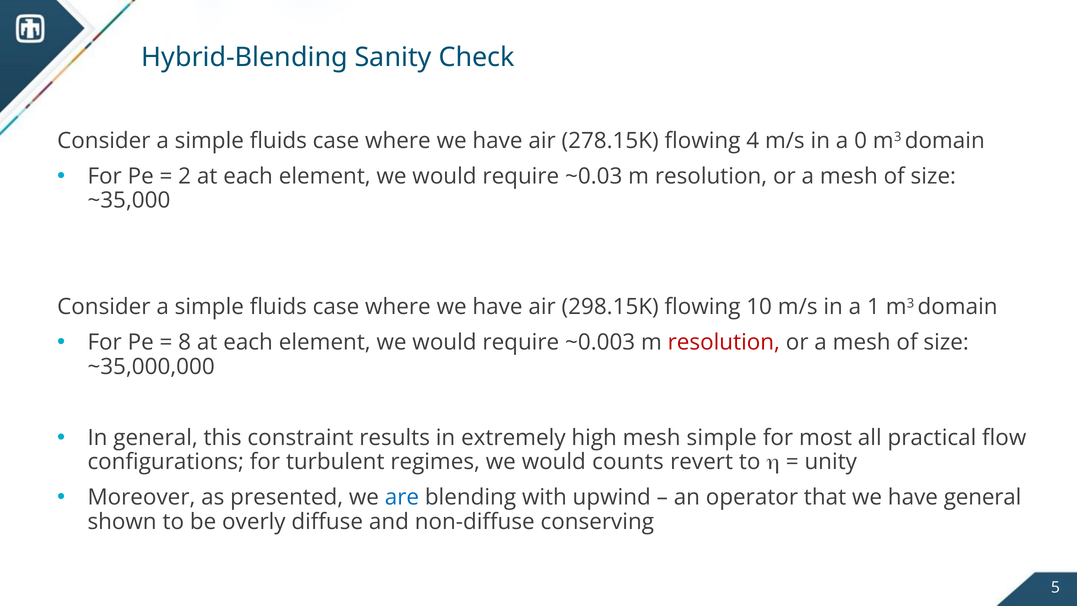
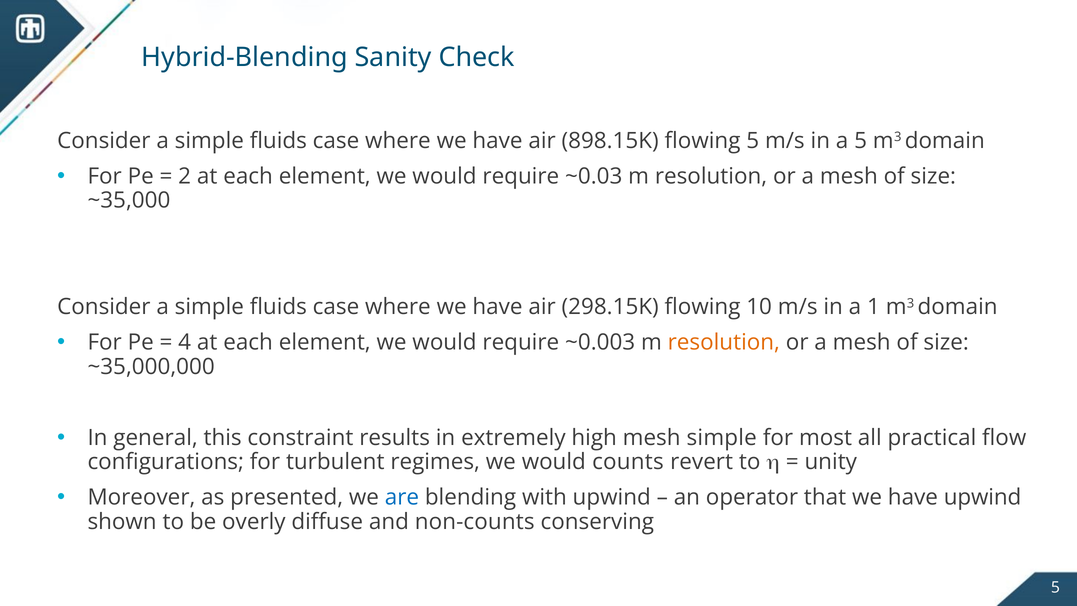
278.15K: 278.15K -> 898.15K (610, 141)
flowing 4: 4 -> 5 (753, 141)
a 0: 0 -> 5 (861, 141)
8: 8 -> 4 (185, 342)
resolution colour: red -> orange (724, 342)
have general: general -> upwind (983, 497)
non-diffuse: non-diffuse -> non-counts (475, 522)
